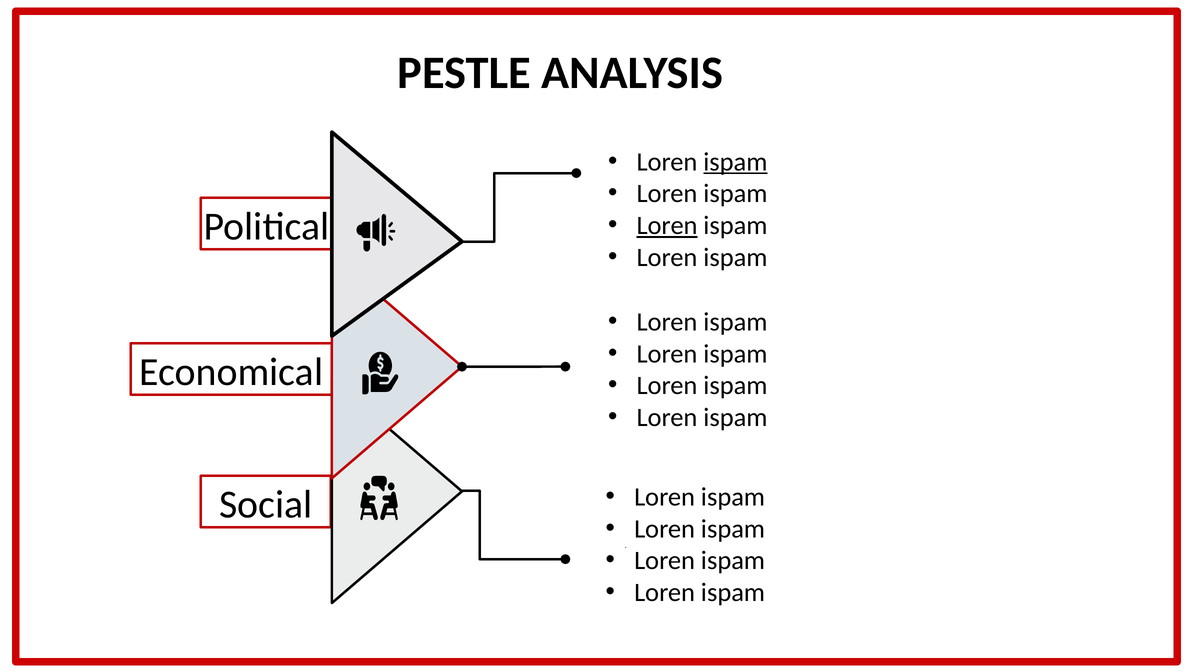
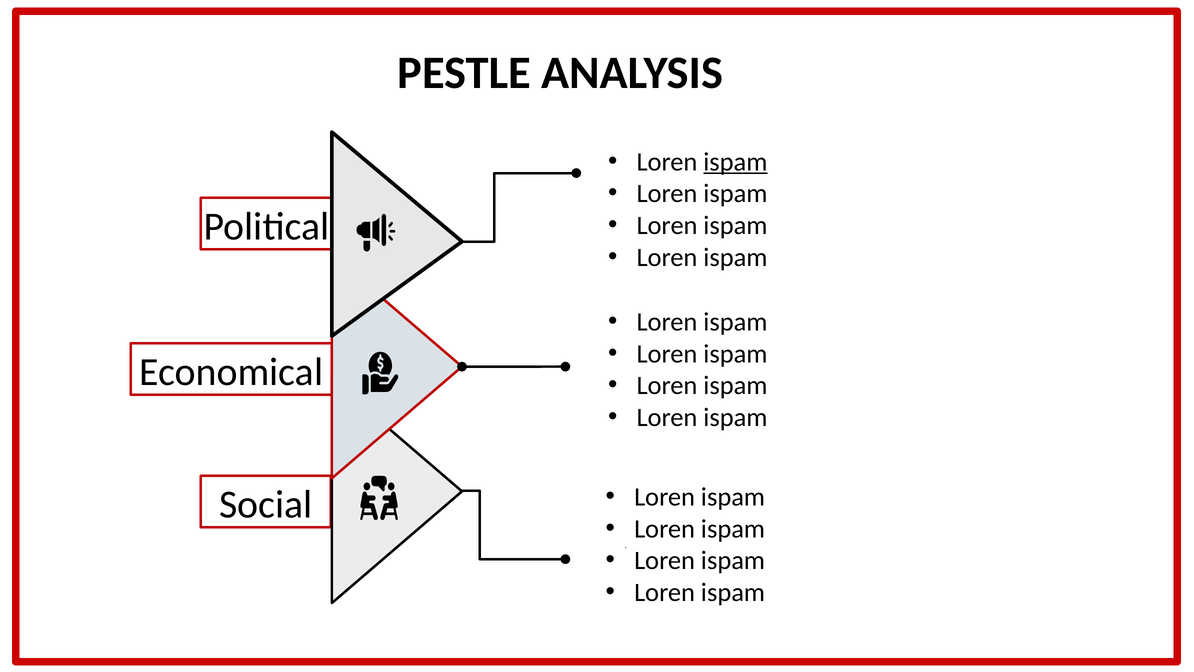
Loren underline: present -> none (667, 225)
